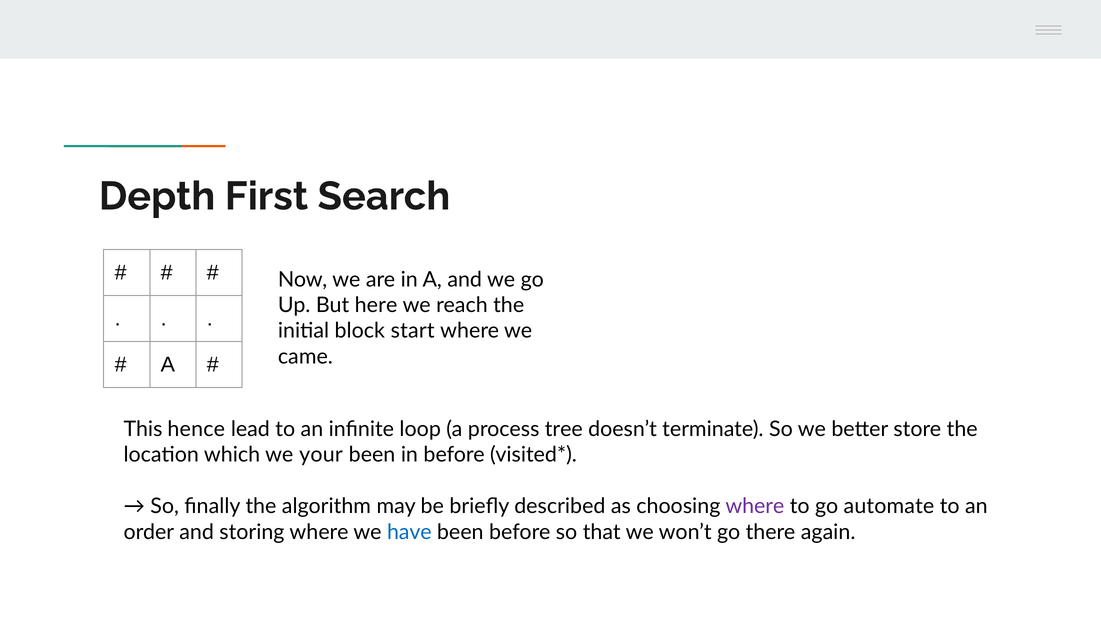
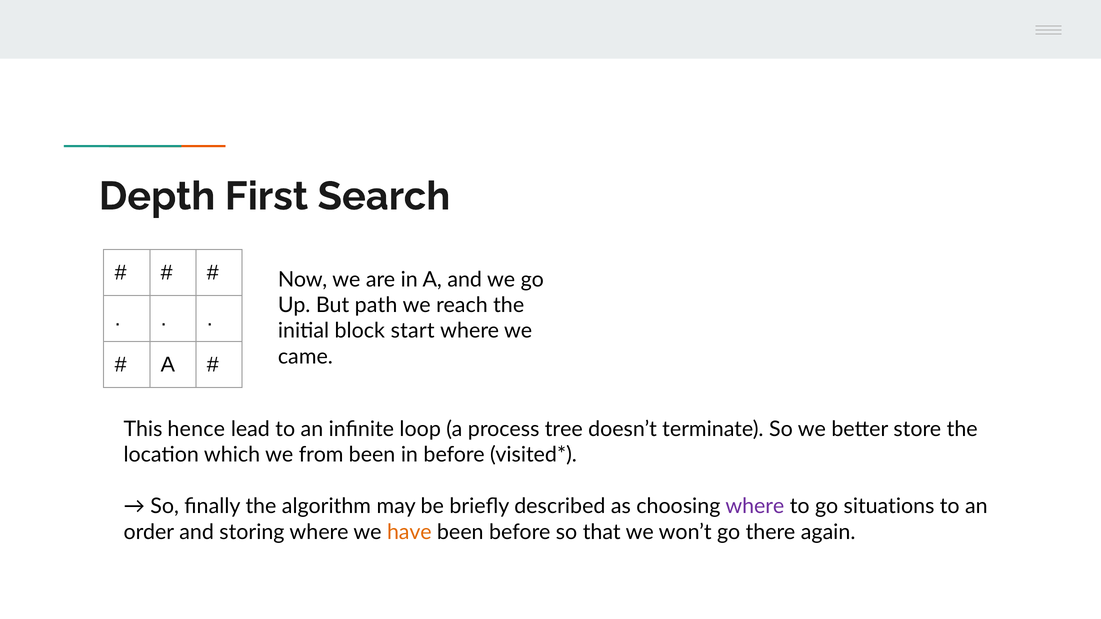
here: here -> path (376, 305)
your: your -> from (321, 455)
automate: automate -> situations (889, 507)
have colour: blue -> orange (409, 532)
